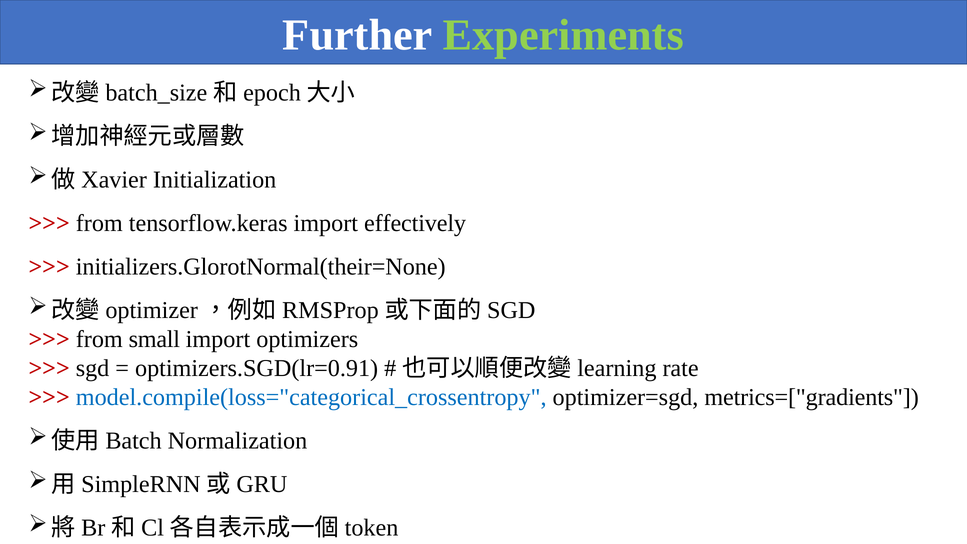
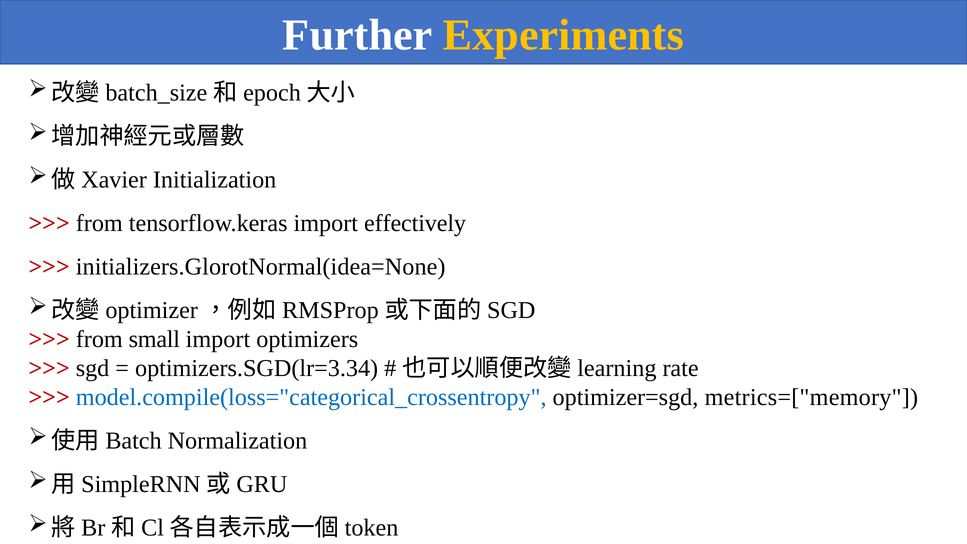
Experiments colour: light green -> yellow (563, 35)
initializers.GlorotNormal(their=None: initializers.GlorotNormal(their=None -> initializers.GlorotNormal(idea=None (261, 267)
optimizers.SGD(lr=0.91: optimizers.SGD(lr=0.91 -> optimizers.SGD(lr=3.34 (257, 368)
metrics=["gradients: metrics=["gradients -> metrics=["memory (811, 397)
